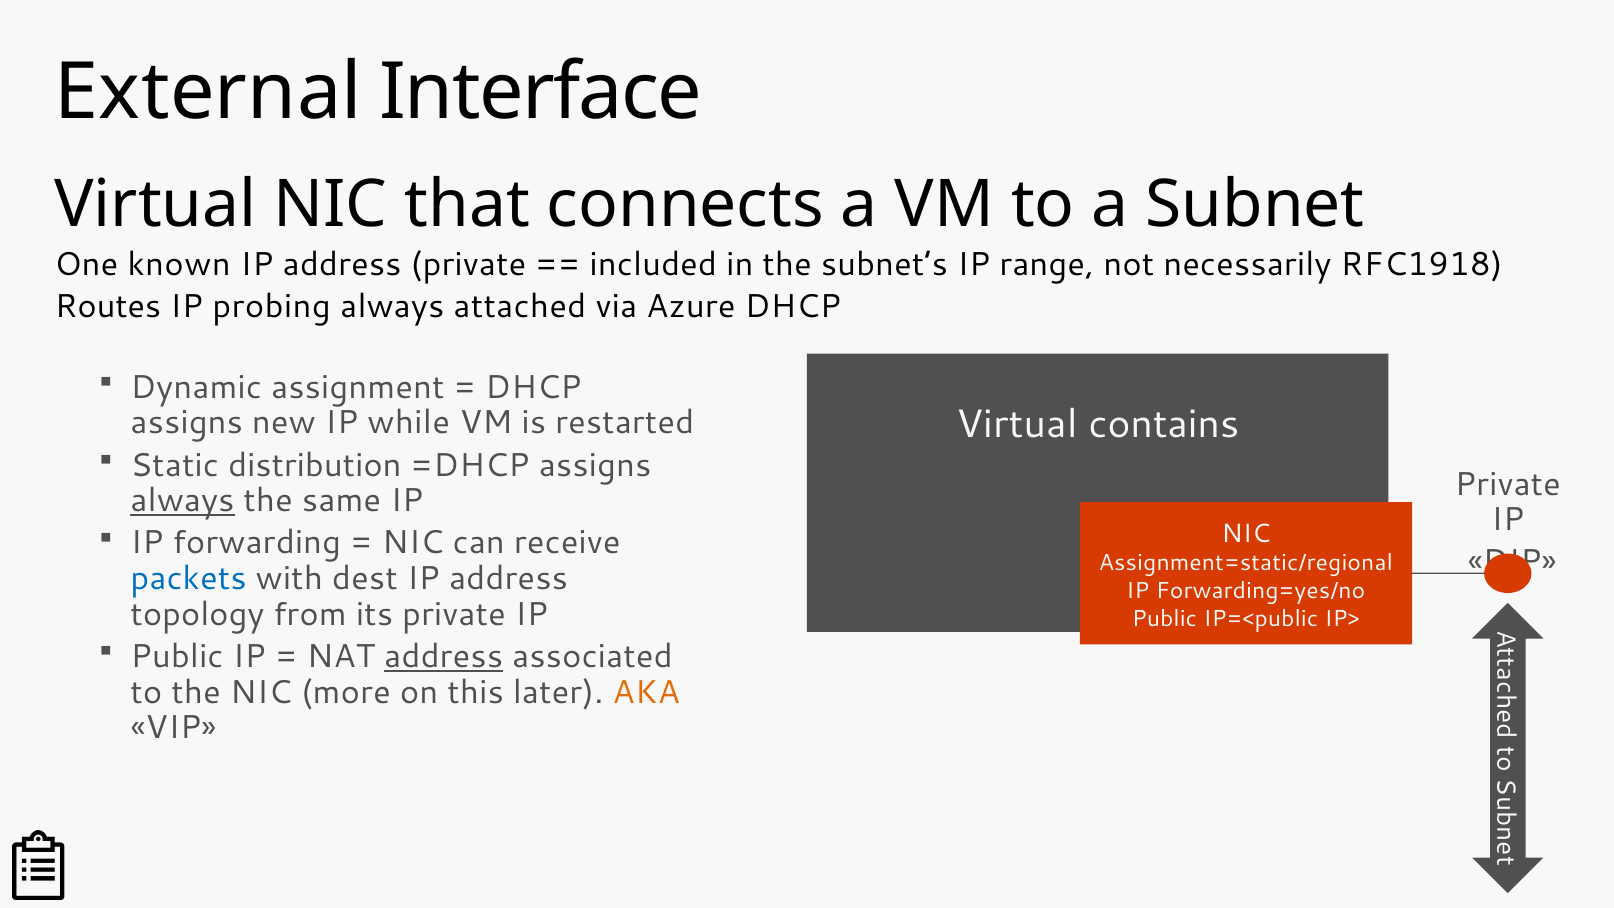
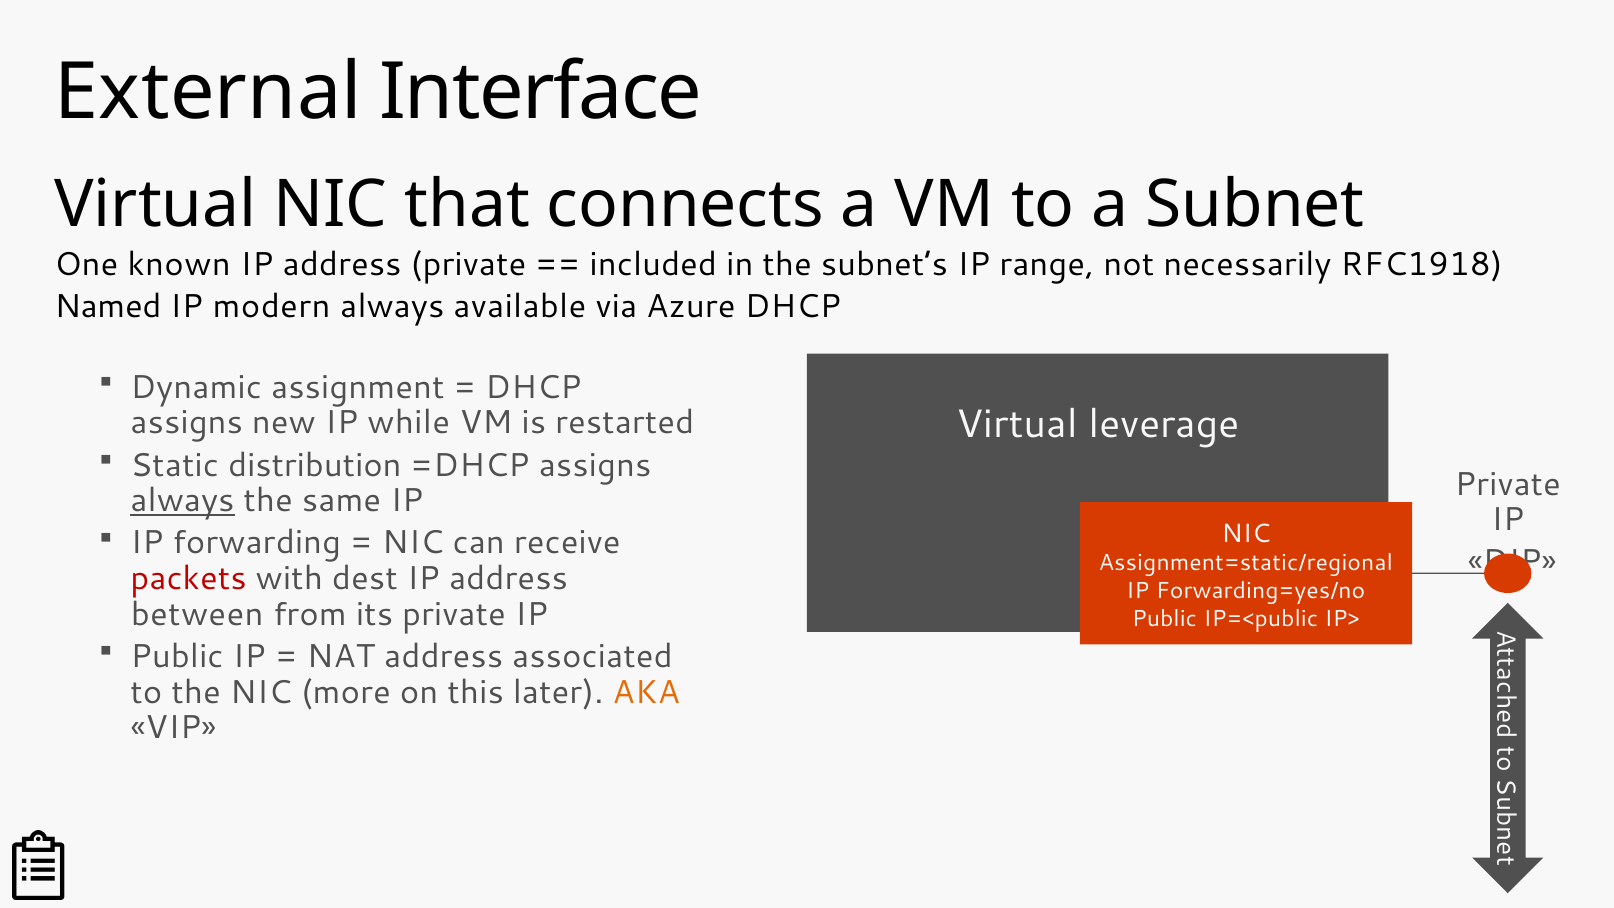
Routes: Routes -> Named (108, 307)
probing: probing -> modern (272, 307)
attached: attached -> available (520, 307)
contains: contains -> leverage (1164, 424)
packets colour: blue -> red (189, 579)
topology: topology -> between (197, 614)
address underline: present -> none (444, 656)
